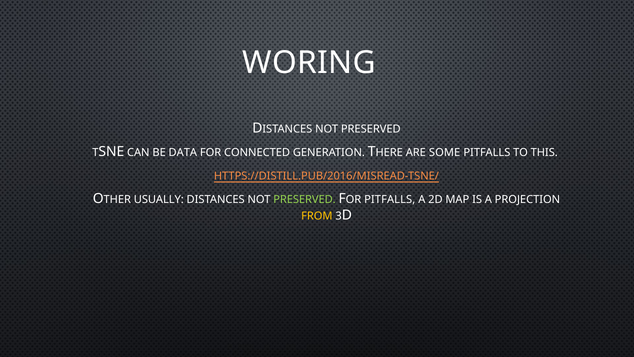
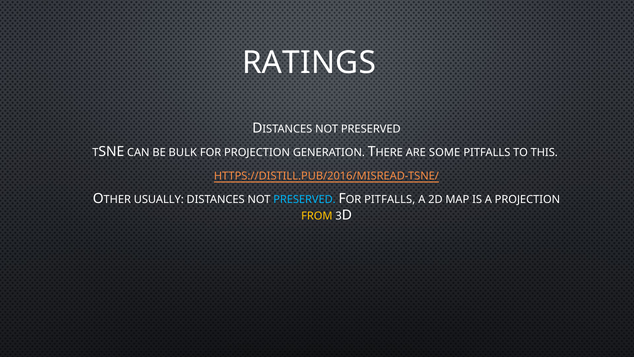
WORING: WORING -> RATINGS (309, 63)
DATA: DATA -> BULK (183, 152)
FOR CONNECTED: CONNECTED -> PROJECTION (257, 152)
PRESERVED colour: light green -> light blue (304, 199)
